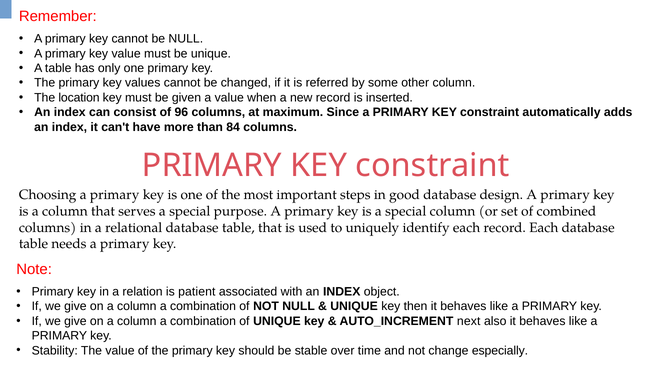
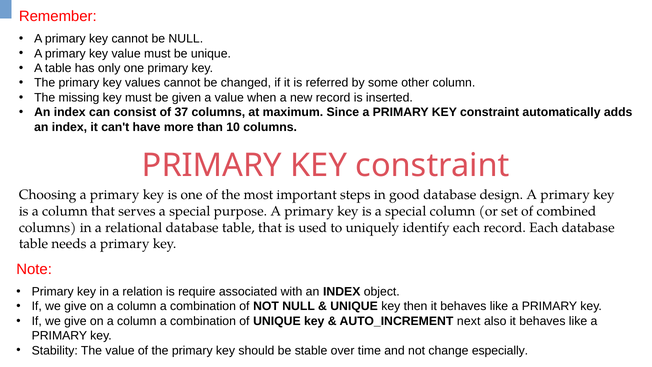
location: location -> missing (79, 98)
96: 96 -> 37 (181, 112)
84: 84 -> 10 (233, 127)
patient: patient -> require (197, 292)
